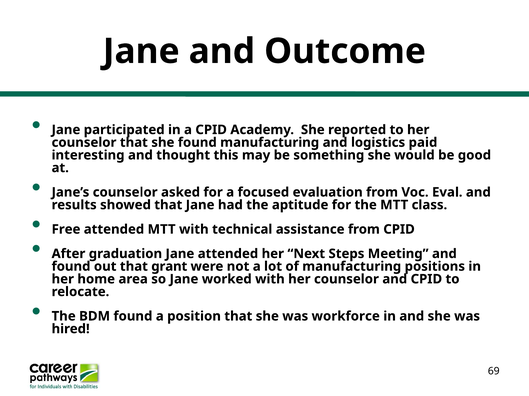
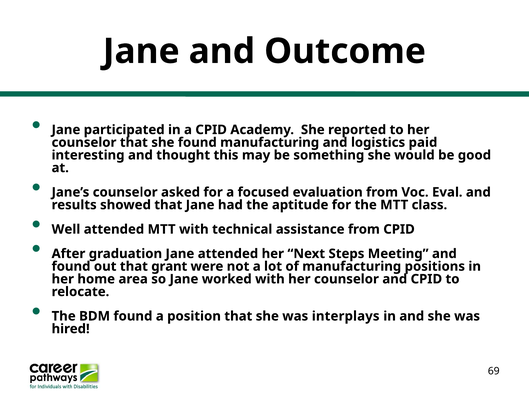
Free: Free -> Well (66, 230)
workforce: workforce -> interplays (346, 317)
